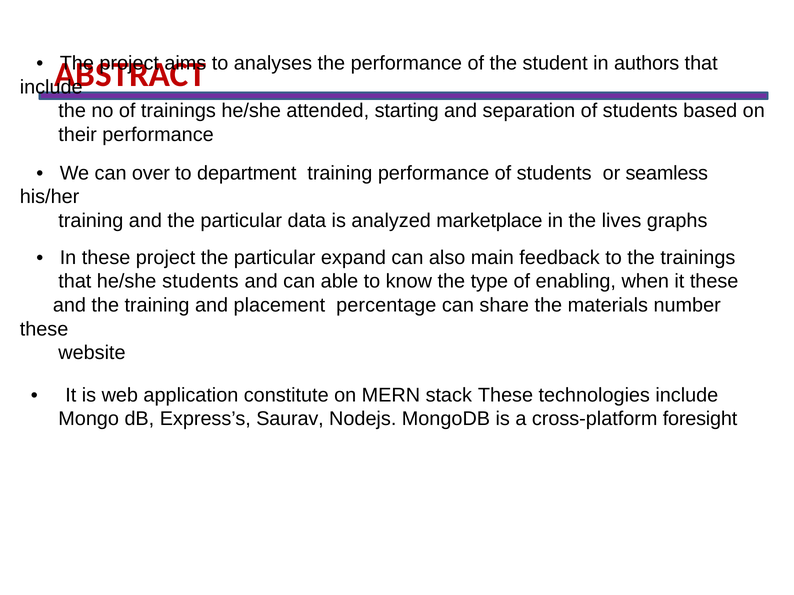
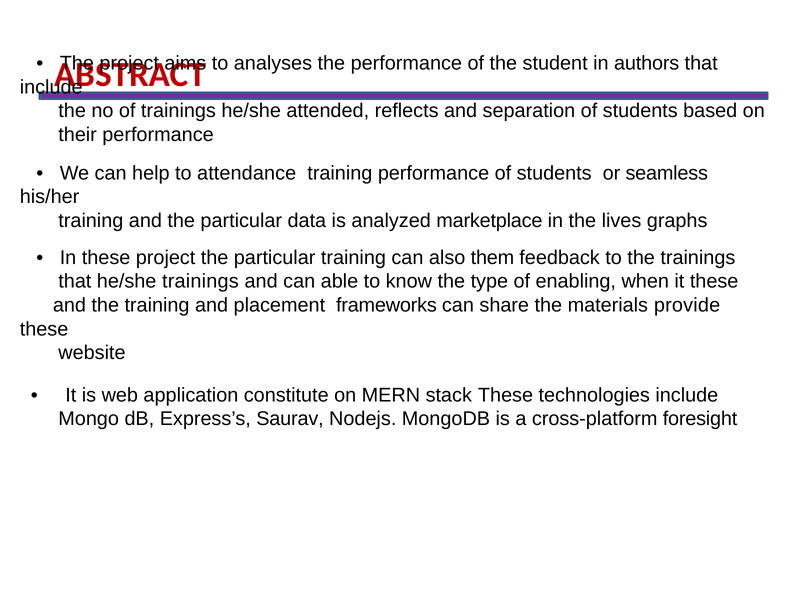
starting: starting -> reflects (407, 111)
over: over -> help (151, 173)
department: department -> attendance (247, 173)
particular expand: expand -> training (353, 258)
main: main -> them (492, 258)
he/she students: students -> trainings (200, 282)
percentage: percentage -> frameworks (386, 305)
number: number -> provide (687, 305)
